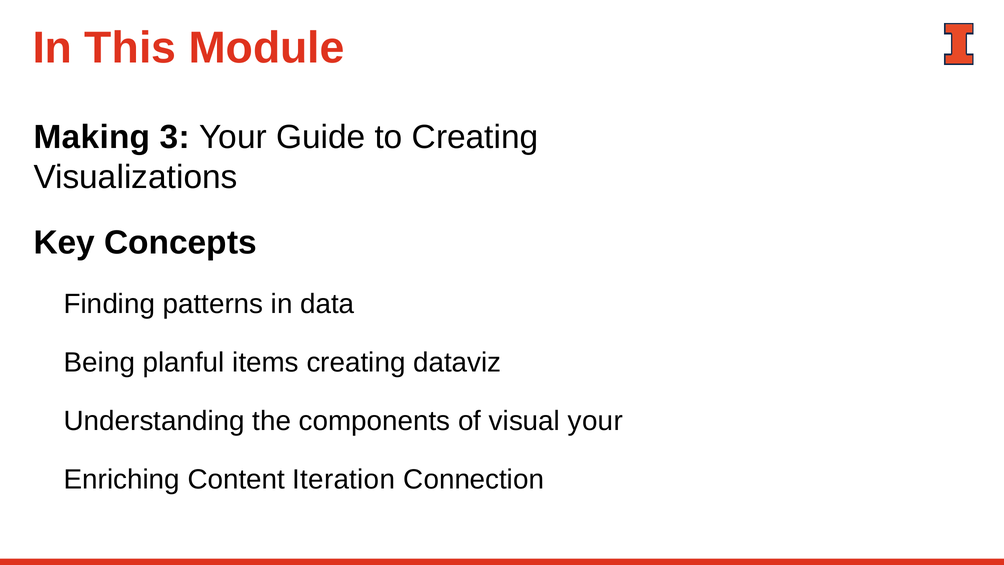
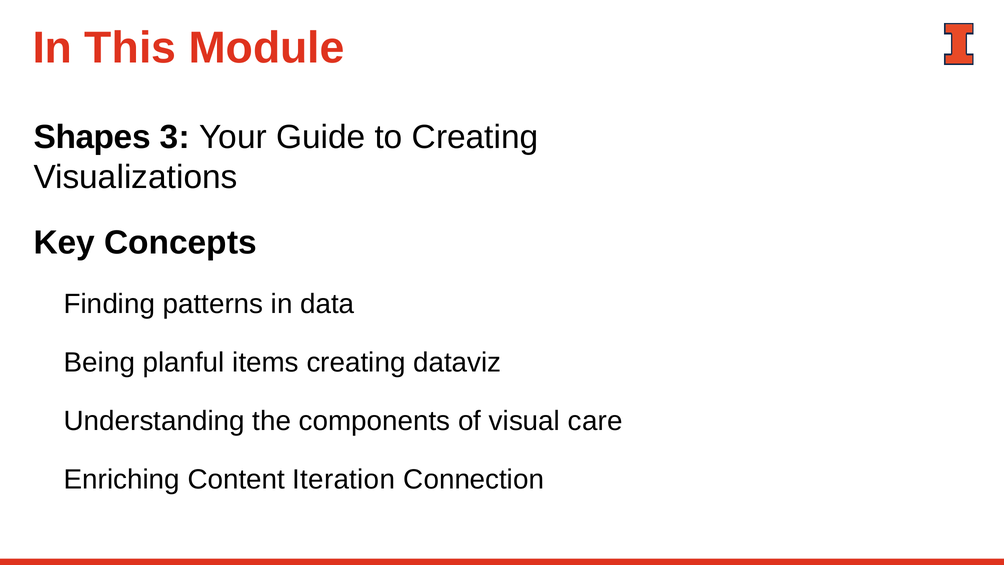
Making: Making -> Shapes (92, 137)
visual your: your -> care (595, 421)
